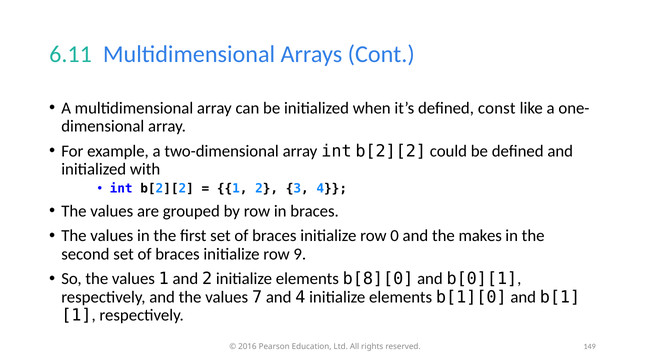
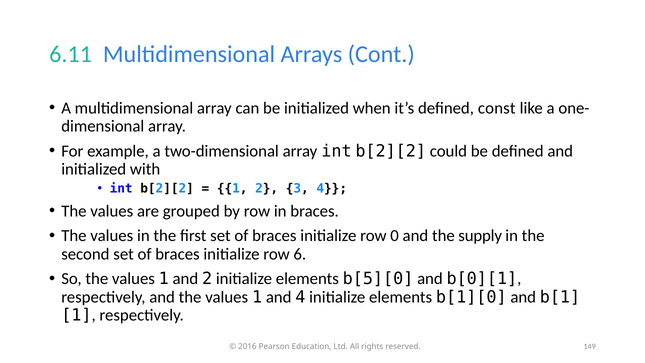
makes: makes -> supply (480, 236)
9: 9 -> 6 (300, 254)
b[8][0: b[8][0 -> b[5][0 (378, 279)
and the values 7: 7 -> 1 (257, 297)
